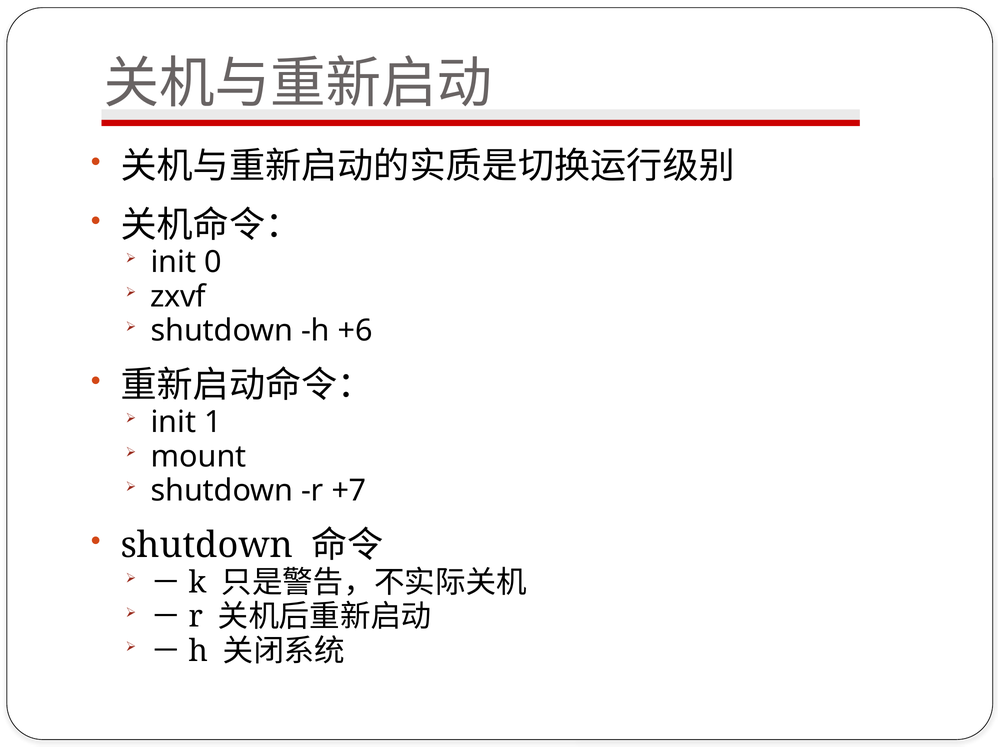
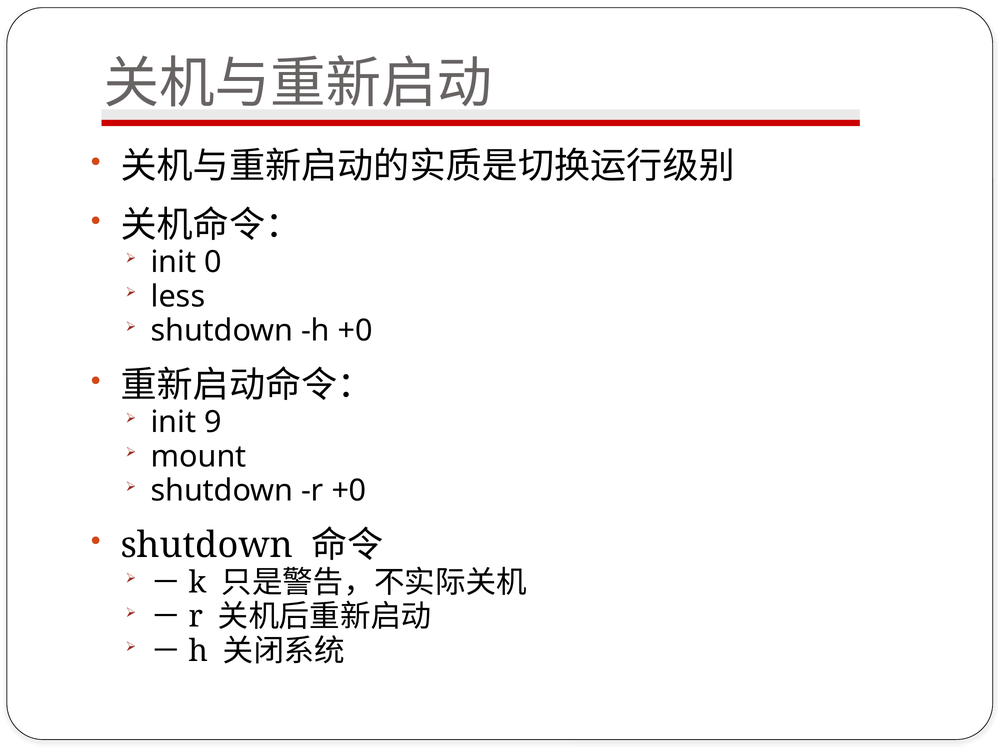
zxvf: zxvf -> less (178, 296)
h +6: +6 -> +0 (355, 331)
1: 1 -> 9 (213, 422)
r +7: +7 -> +0 (349, 491)
